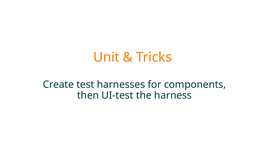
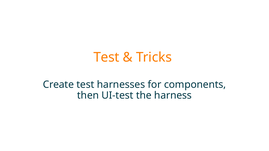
Unit: Unit -> Test (106, 57)
